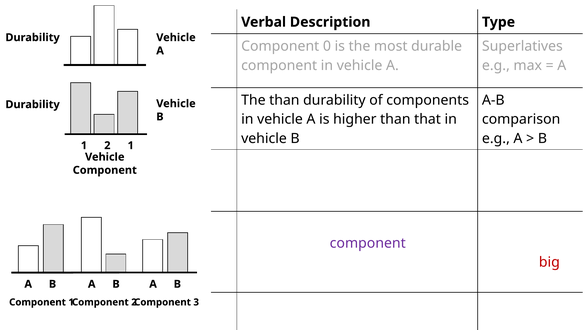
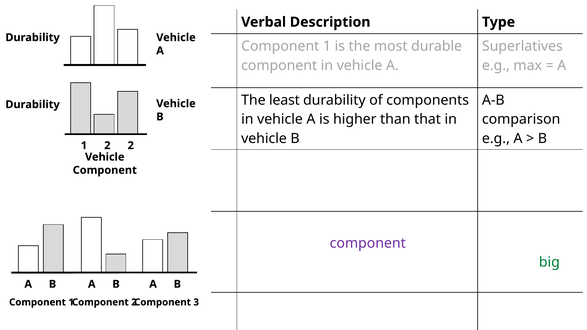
0: 0 -> 1 (327, 46)
The than: than -> least (284, 100)
2 1: 1 -> 2 (131, 146)
big colour: red -> green (549, 262)
